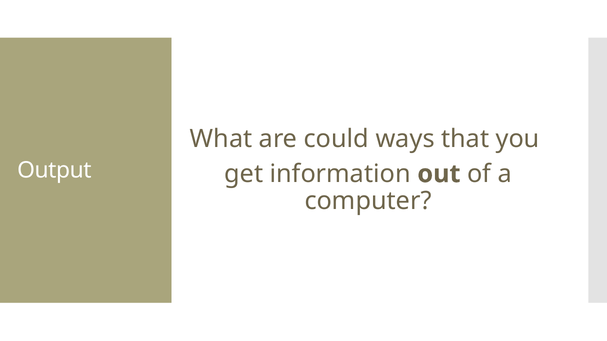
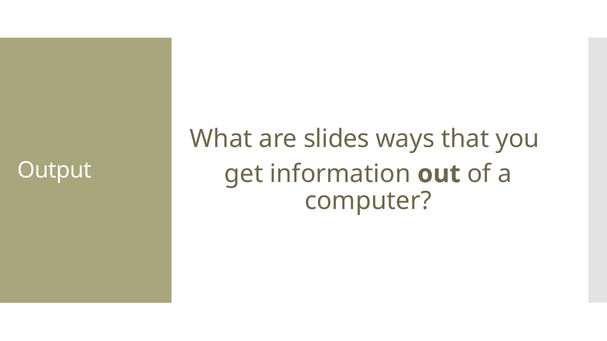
could: could -> slides (337, 139)
